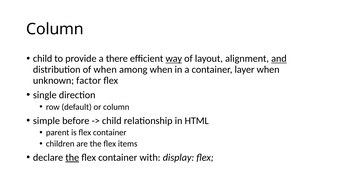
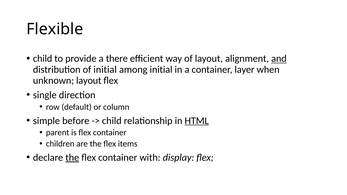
Column: Column -> Flexible (55, 29)
way underline: present -> none (174, 59)
of when: when -> initial (105, 70)
among when: when -> initial (161, 70)
unknown factor: factor -> layout (89, 81)
HTML underline: none -> present (197, 121)
